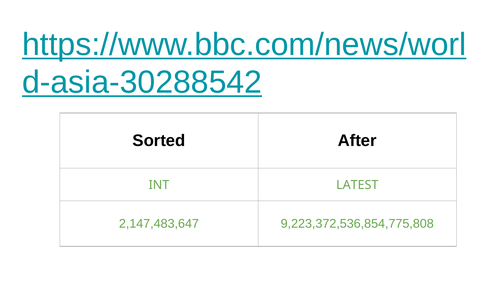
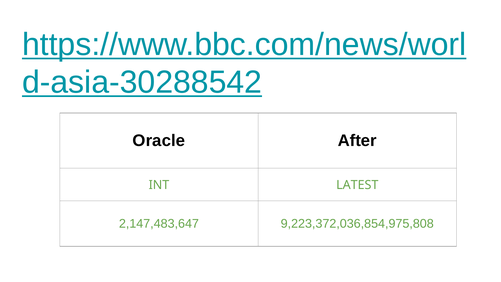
Sorted: Sorted -> Oracle (159, 141)
9,223,372,536,854,775,808: 9,223,372,536,854,775,808 -> 9,223,372,036,854,975,808 (357, 224)
